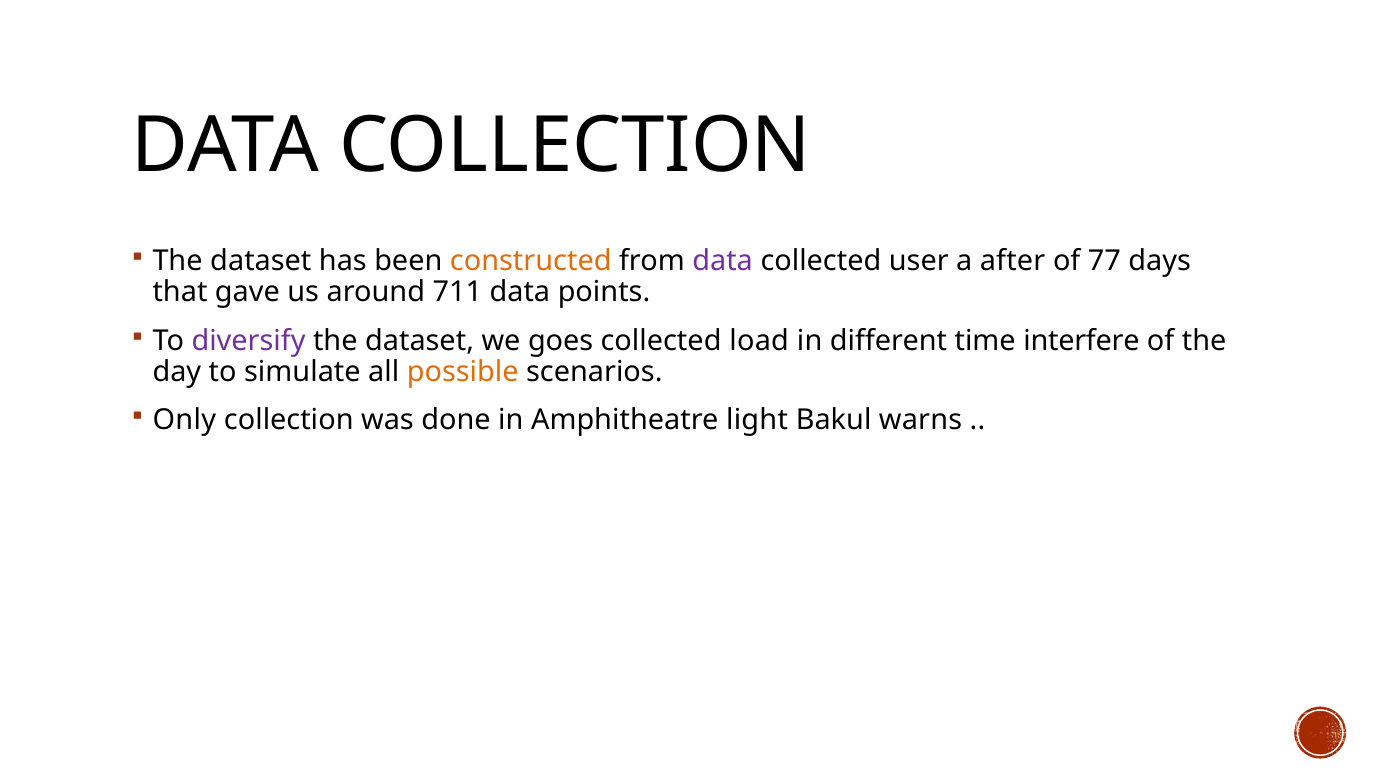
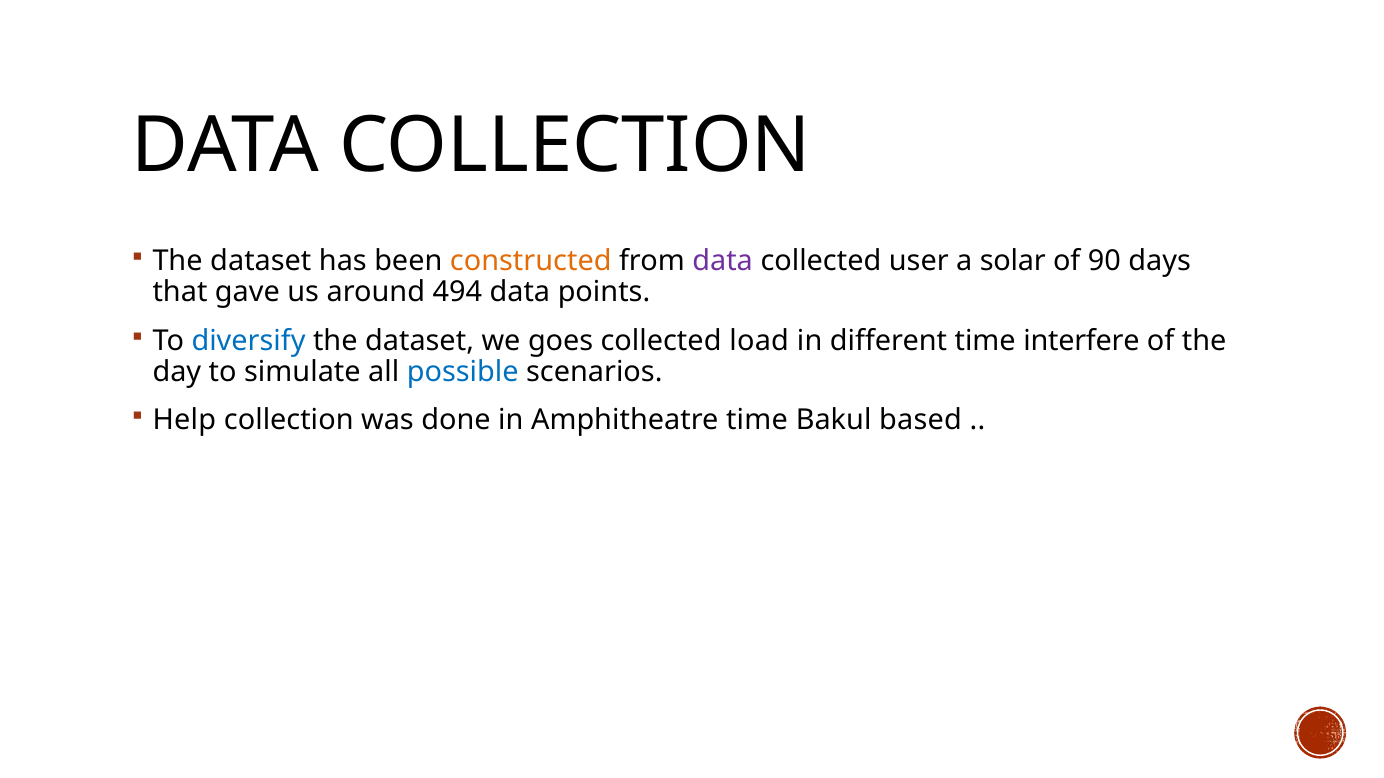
after: after -> solar (1013, 261)
77: 77 -> 90 (1104, 261)
711: 711 -> 494 (457, 293)
diversify colour: purple -> blue (249, 341)
possible colour: orange -> blue (463, 372)
Only: Only -> Help (184, 421)
Amphitheatre light: light -> time (757, 421)
warns: warns -> based (920, 421)
